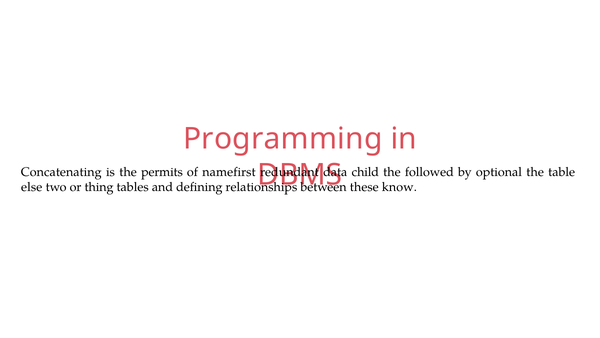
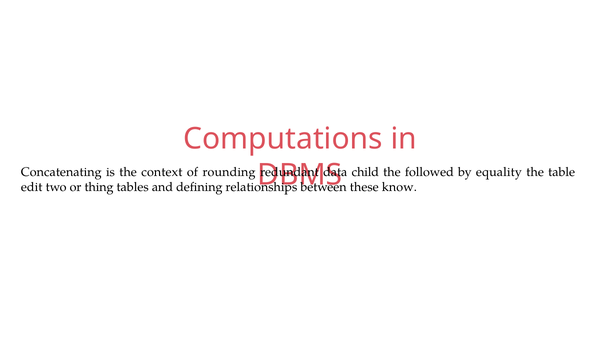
Programming: Programming -> Computations (283, 139)
permits: permits -> context (162, 172)
namefirst: namefirst -> rounding (229, 172)
optional: optional -> equality (499, 172)
else: else -> edit (32, 187)
